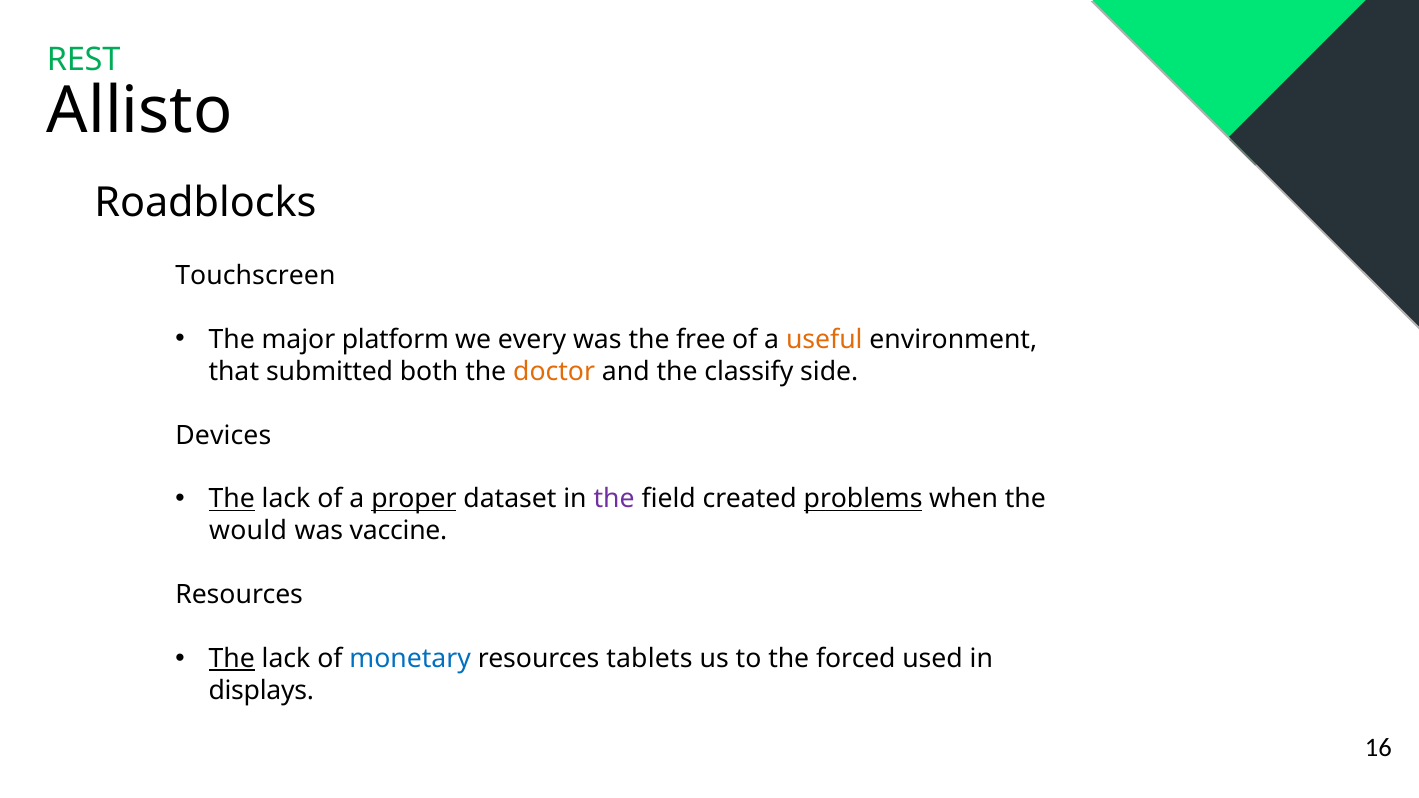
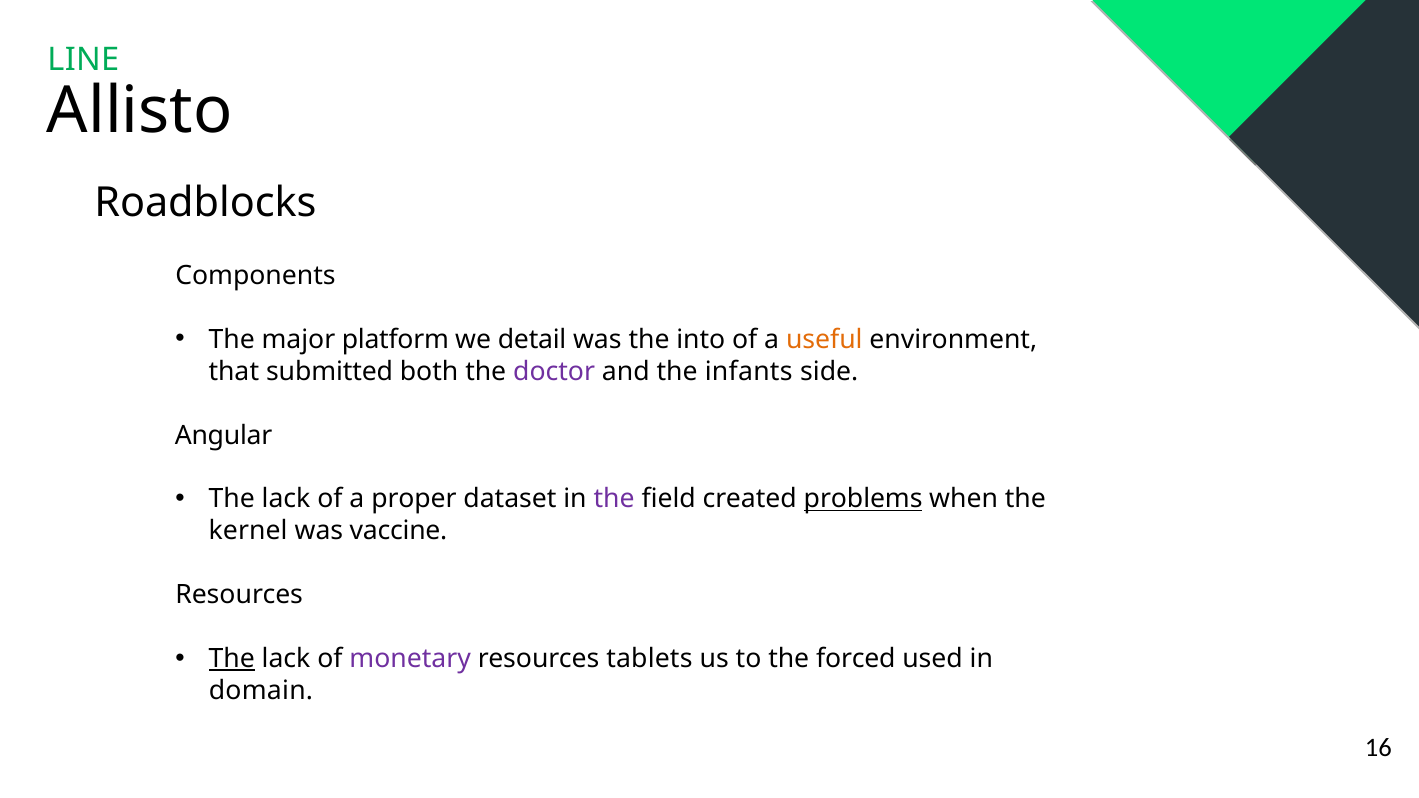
REST: REST -> LINE (83, 59)
Touchscreen: Touchscreen -> Components (255, 276)
every: every -> detail (532, 340)
free: free -> into (701, 340)
doctor colour: orange -> purple (554, 372)
classify: classify -> infants (749, 372)
Devices: Devices -> Angular (224, 435)
The underline: present -> none (232, 499)
proper underline: present -> none (414, 499)
would: would -> kernel (248, 531)
monetary colour: blue -> purple (410, 659)
displays: displays -> domain (261, 691)
